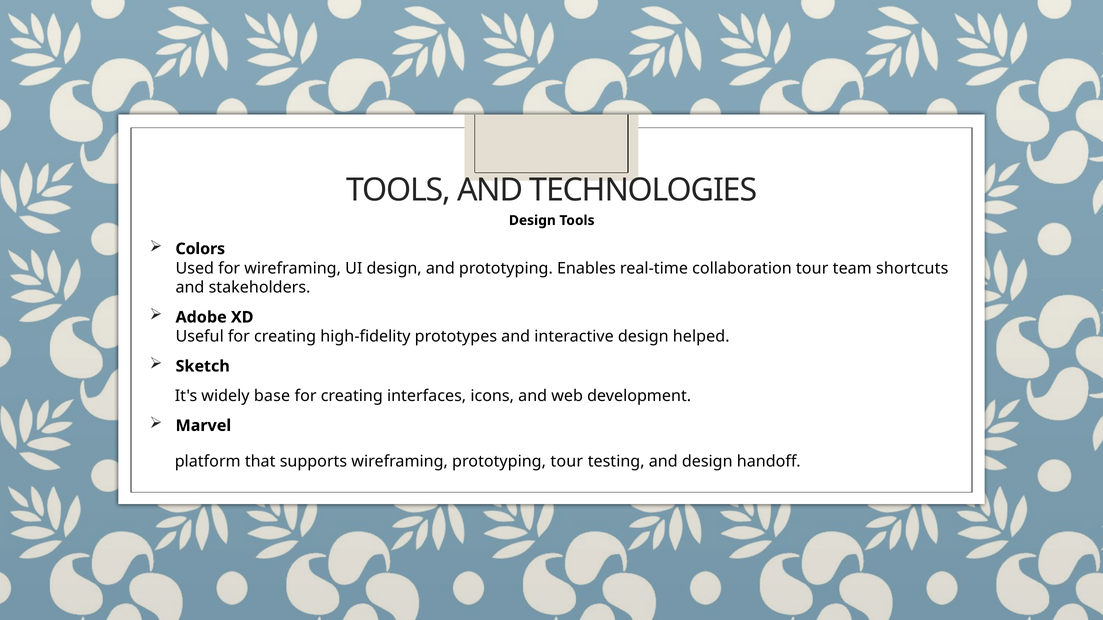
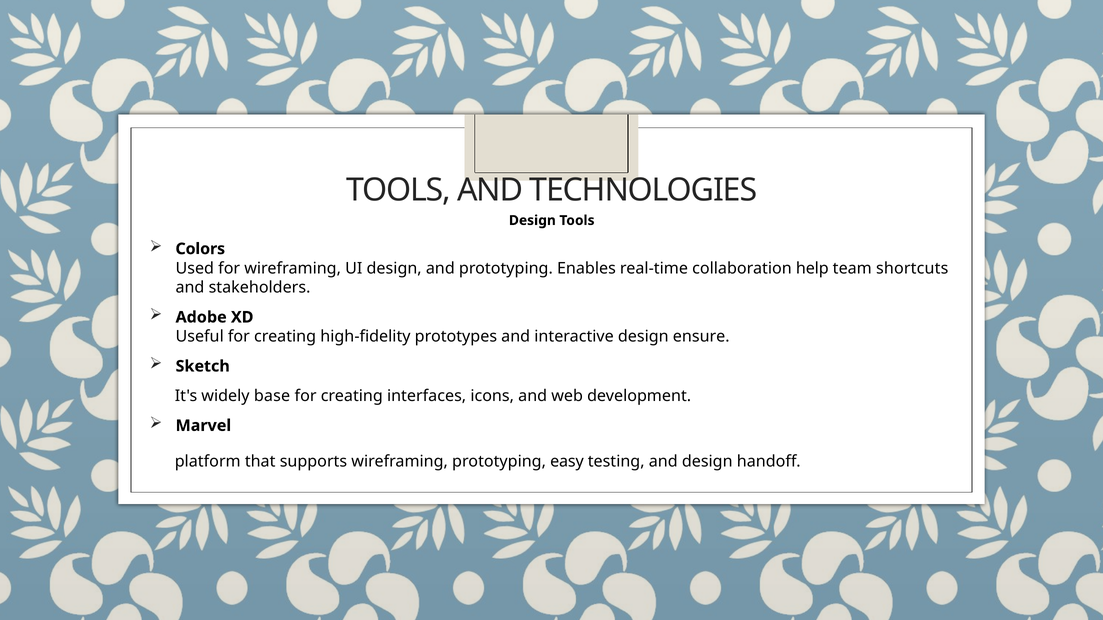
collaboration tour: tour -> help (812, 268)
helped: helped -> ensure (701, 337)
prototyping tour: tour -> easy (567, 462)
